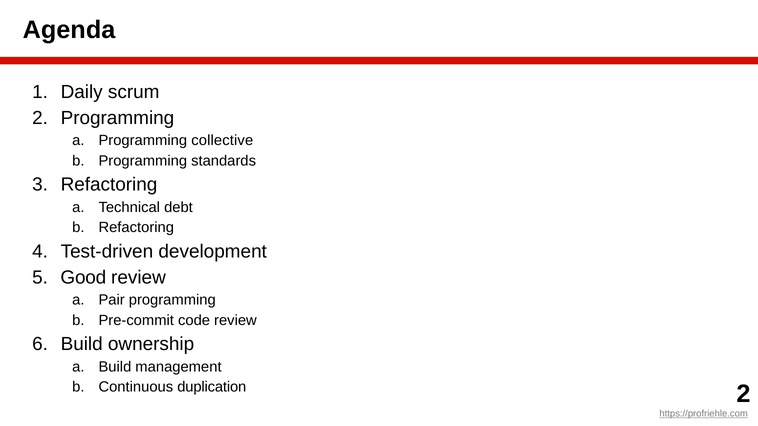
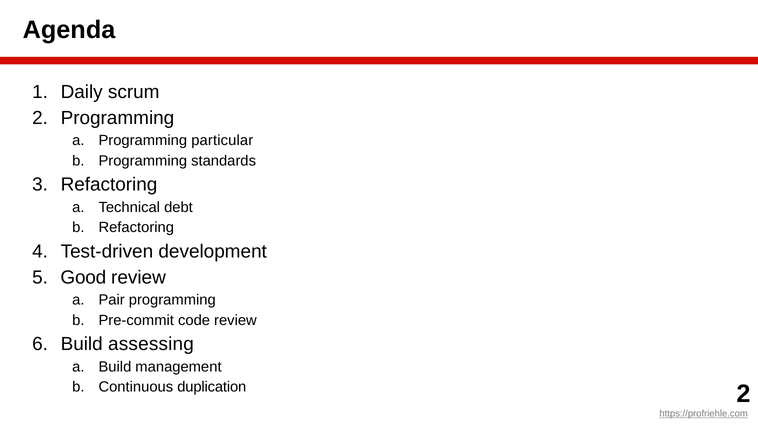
collective: collective -> particular (222, 141)
ownership: ownership -> assessing (151, 345)
